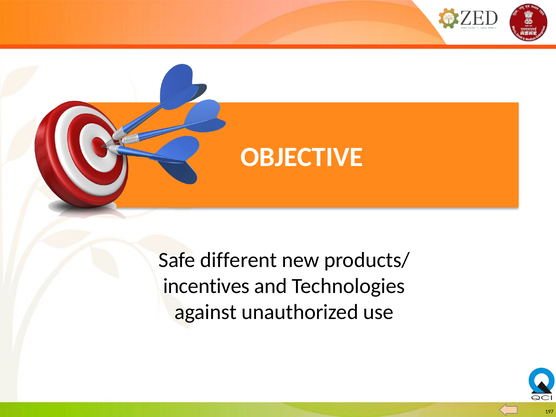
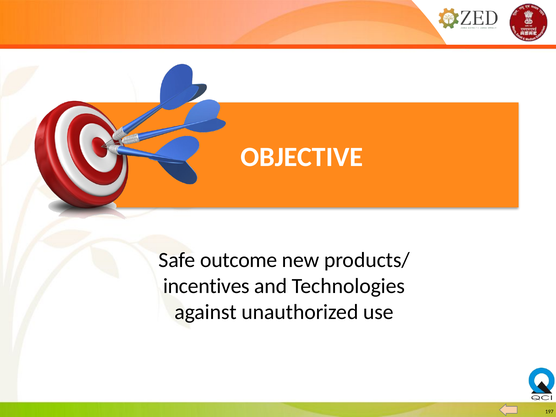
different: different -> outcome (239, 260)
